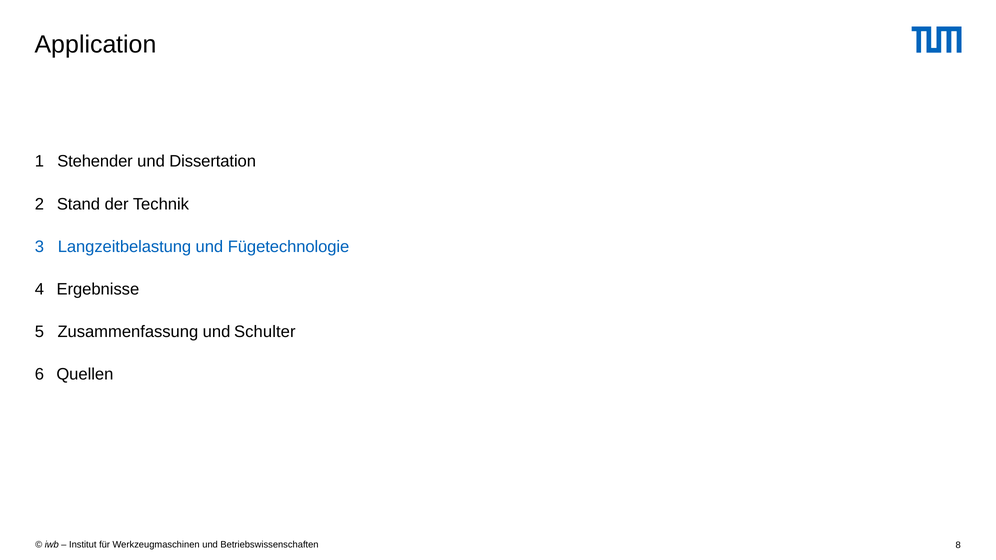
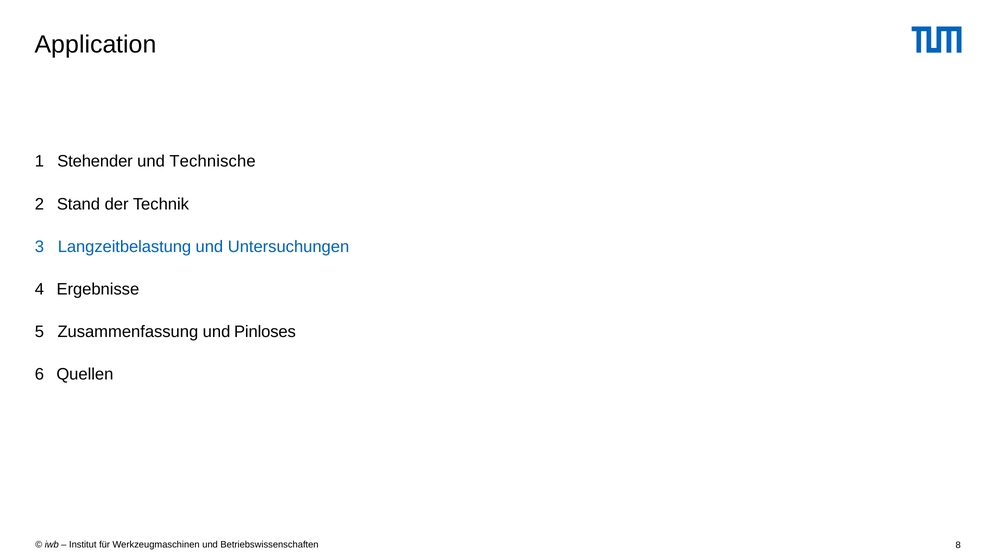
Dissertation: Dissertation -> Technische (213, 161)
Fügetechnologie: Fügetechnologie -> Untersuchungen (289, 247)
Schulter: Schulter -> Pinloses (265, 332)
